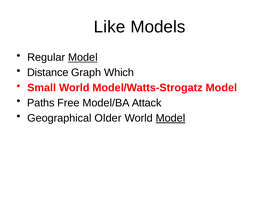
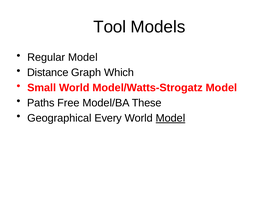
Like: Like -> Tool (110, 27)
Model underline: present -> none (83, 57)
Attack: Attack -> These (147, 103)
Older: Older -> Every (108, 118)
